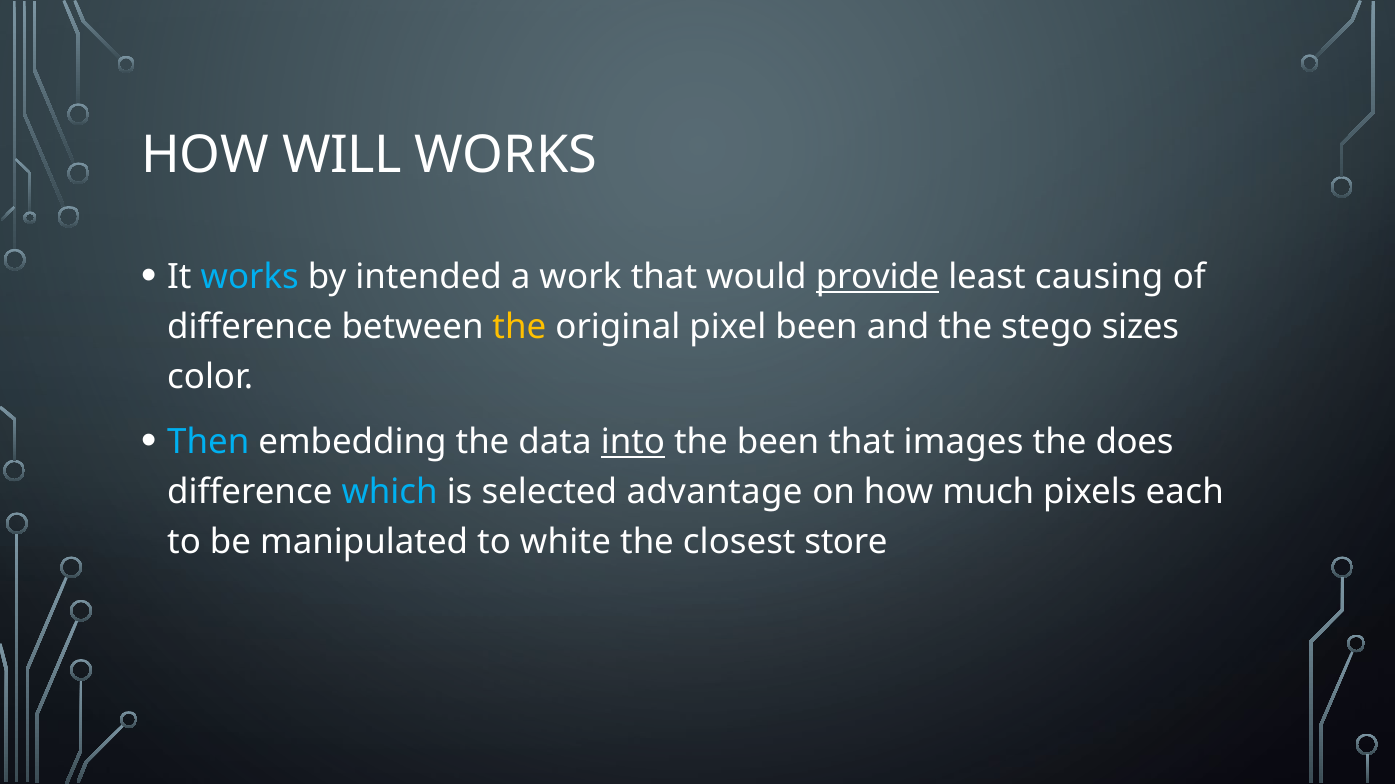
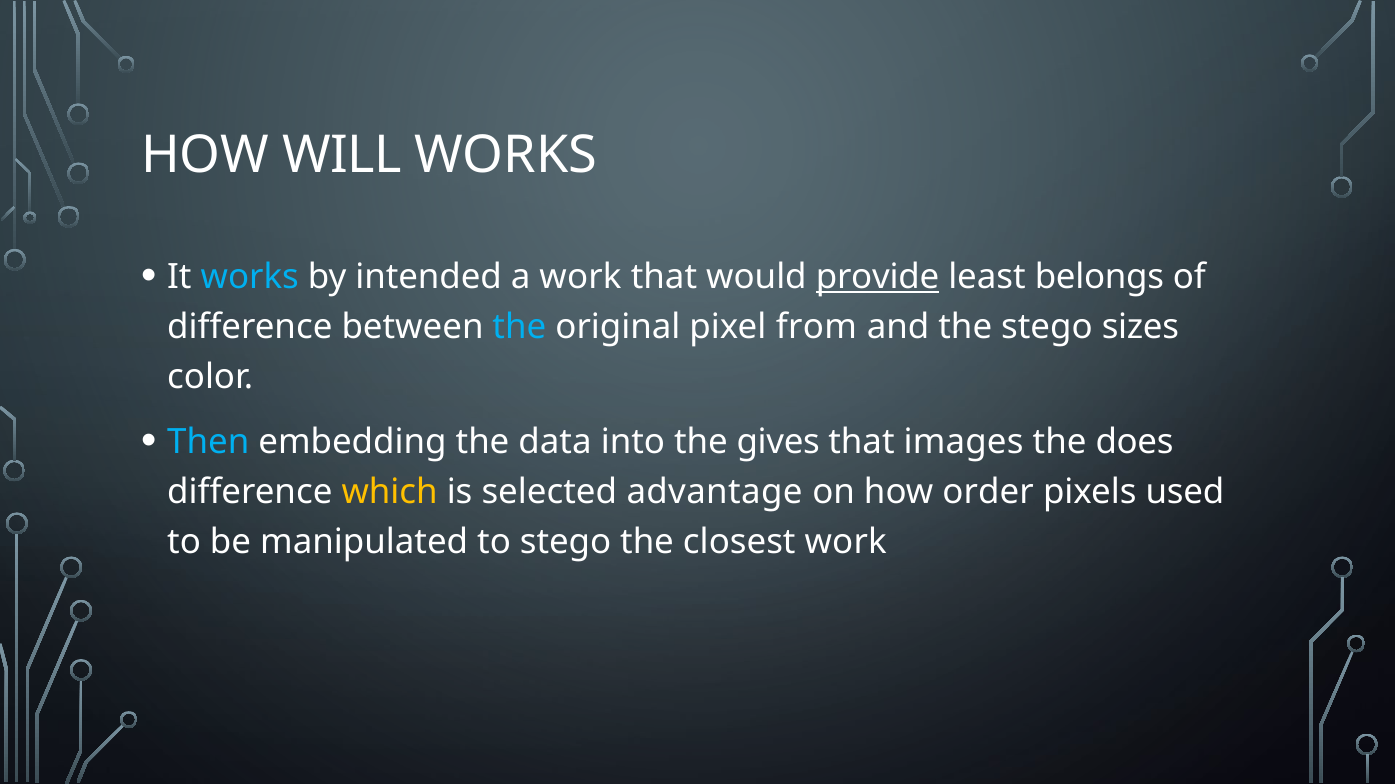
causing: causing -> belongs (1099, 277)
the colour: yellow -> light blue (519, 327)
pixel been: been -> from (816, 327)
into underline: present -> none (633, 442)
the been: been -> gives (778, 442)
which colour: light blue -> yellow (390, 492)
much: much -> order (988, 492)
each: each -> used (1185, 492)
to white: white -> stego (566, 543)
closest store: store -> work (846, 543)
